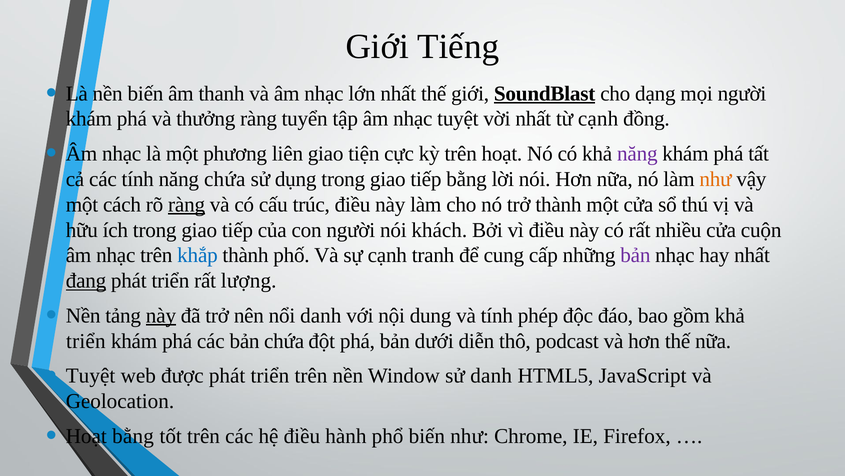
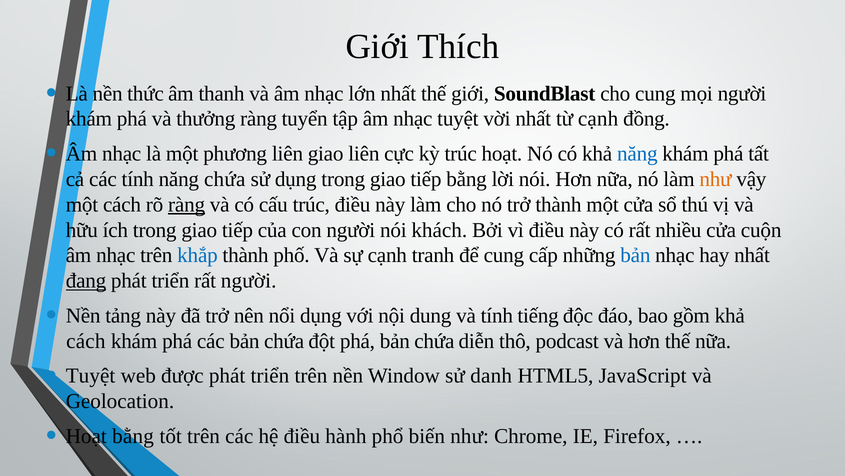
Tiếng: Tiếng -> Thích (458, 47)
nền biến: biến -> thức (146, 93)
SoundBlast underline: present -> none (545, 93)
cho dạng: dạng -> cung (655, 93)
giao tiện: tiện -> liên (364, 154)
kỳ trên: trên -> trúc (461, 154)
năng colour: purple -> blue (637, 154)
bản colour: purple -> blue (635, 255)
rất lượng: lượng -> người (249, 280)
này underline: present -> none (161, 315)
nổi danh: danh -> dụng (321, 315)
phép: phép -> tiếng (538, 315)
triển: triển -> cách (86, 341)
phá bản dưới: dưới -> chứa (434, 341)
